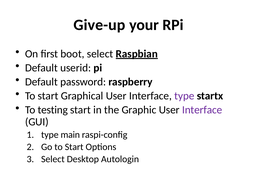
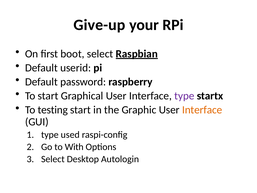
Interface colour: purple -> orange (202, 110)
main: main -> used (70, 134)
Go to Start: Start -> With (74, 147)
